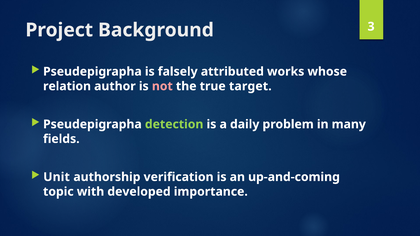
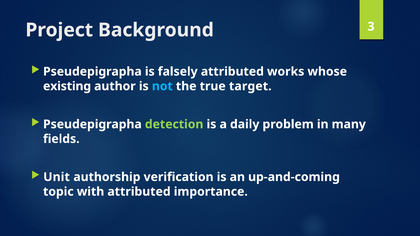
relation: relation -> existing (67, 86)
not colour: pink -> light blue (162, 86)
with developed: developed -> attributed (139, 192)
